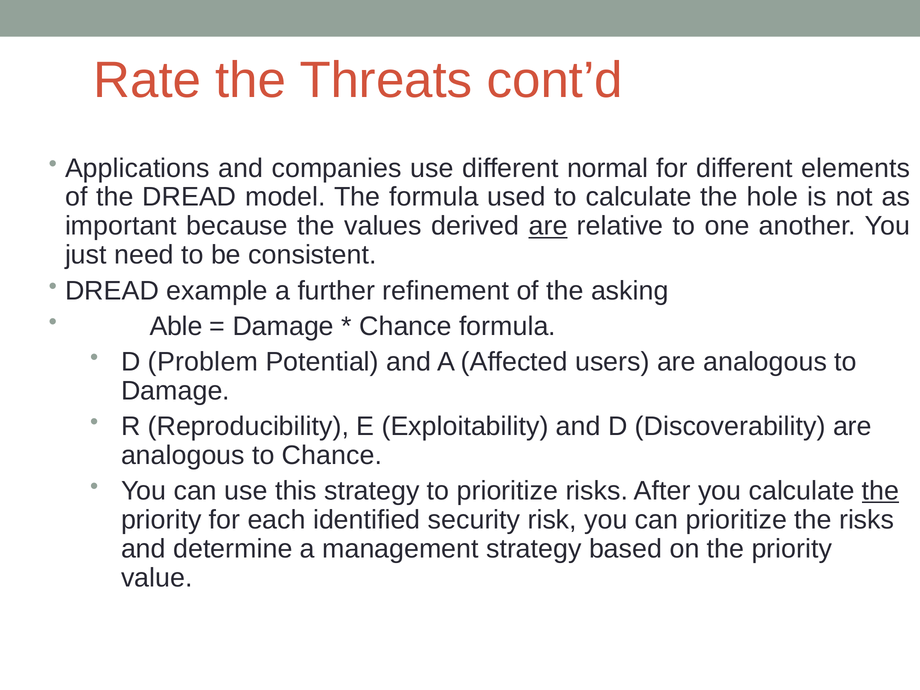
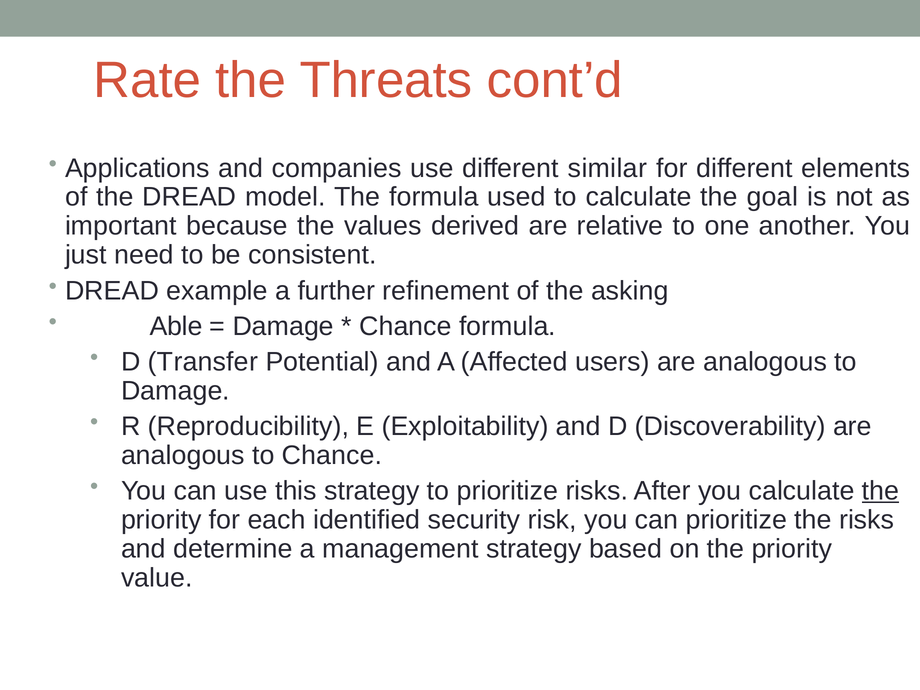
normal: normal -> similar (607, 168)
hole: hole -> goal (772, 197)
are underline: present -> none (548, 226)
Problem: Problem -> Transfer (203, 362)
